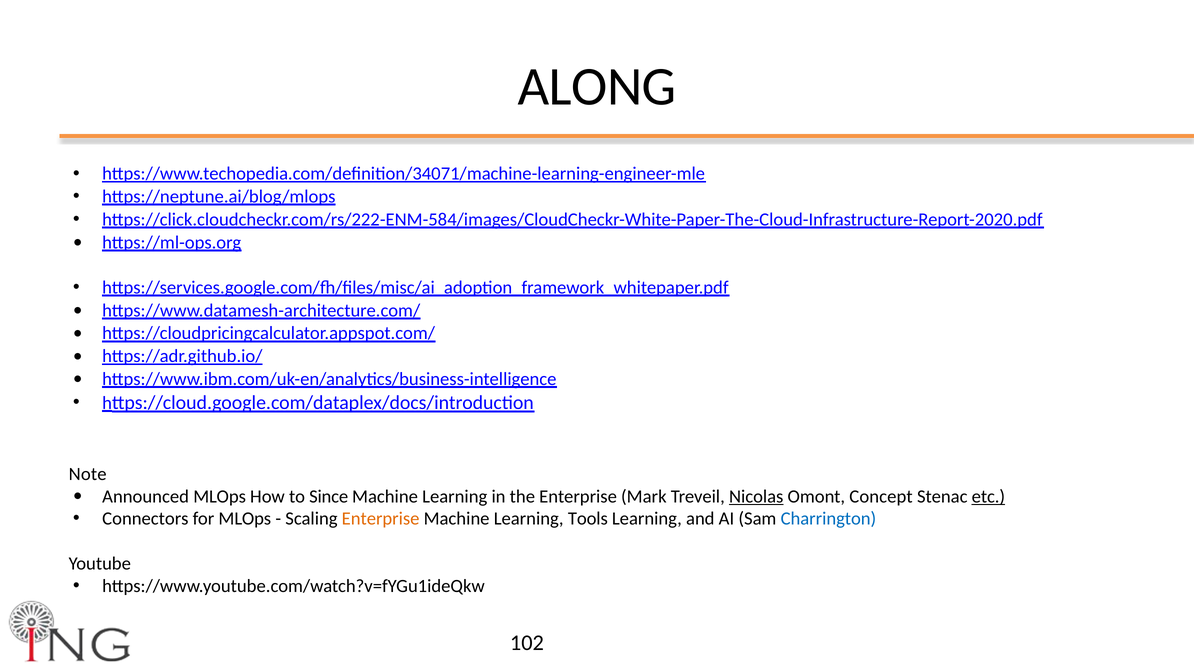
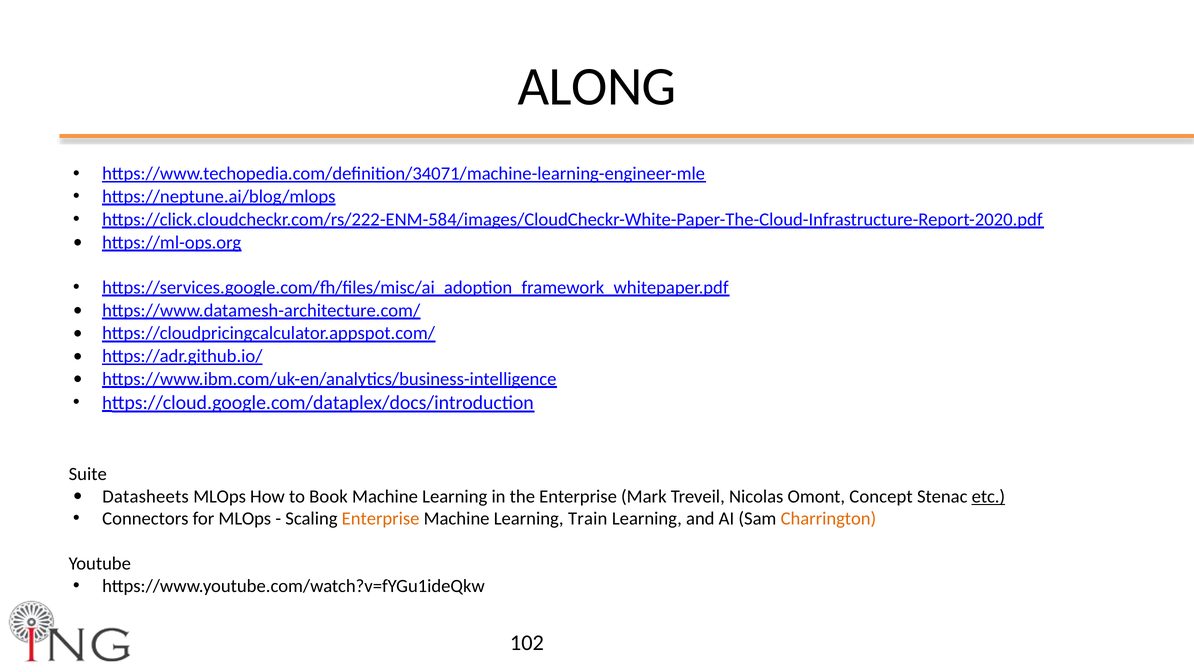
Note: Note -> Suite (88, 474)
Announced: Announced -> Datasheets (146, 496)
Since: Since -> Book (329, 496)
Nicolas underline: present -> none (756, 496)
Tools: Tools -> Train (588, 519)
Charrington colour: blue -> orange (828, 519)
